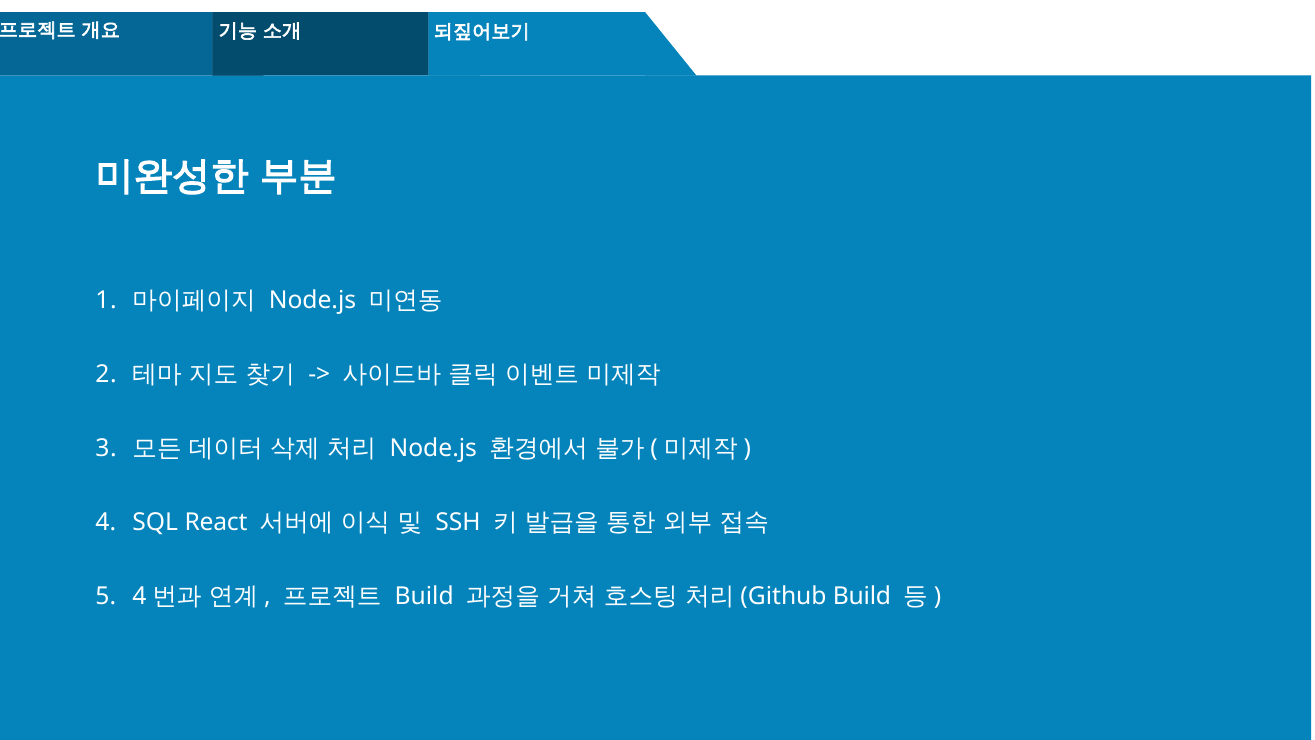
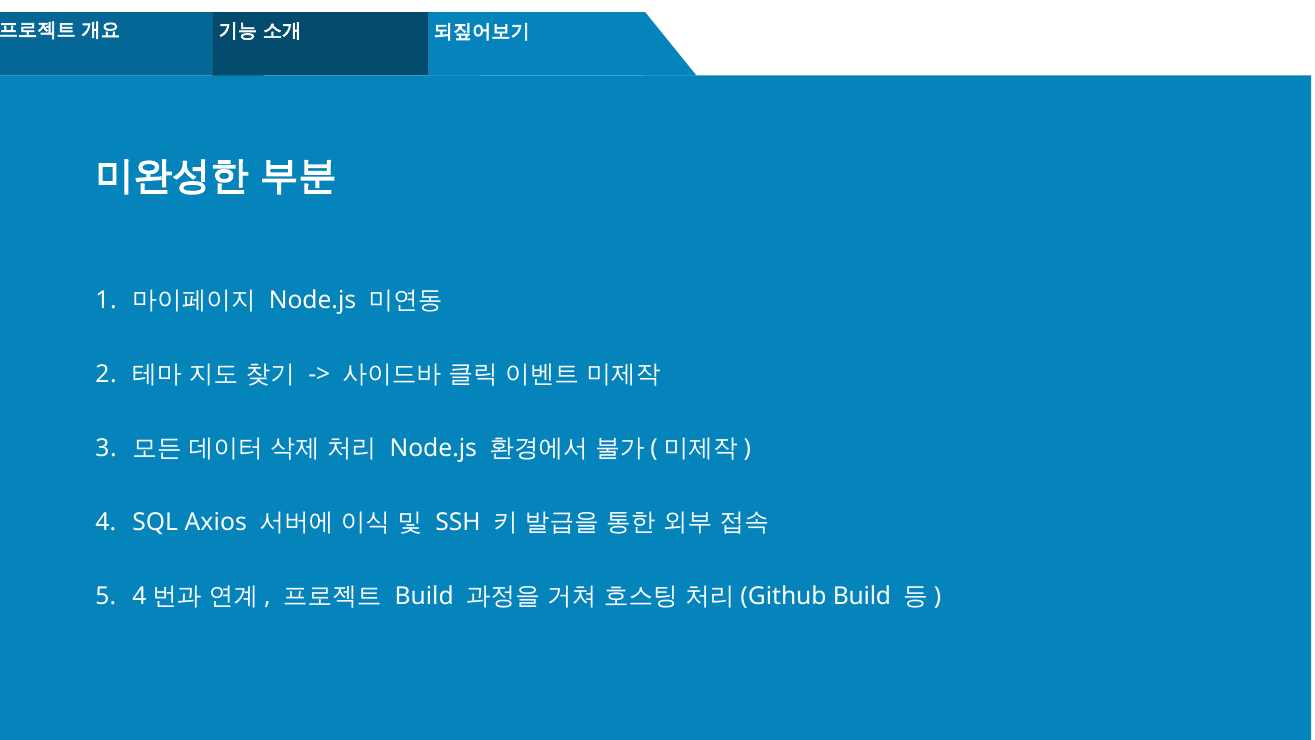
React: React -> Axios (216, 522)
